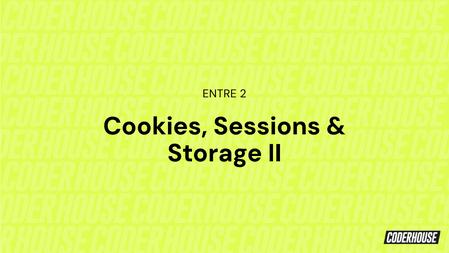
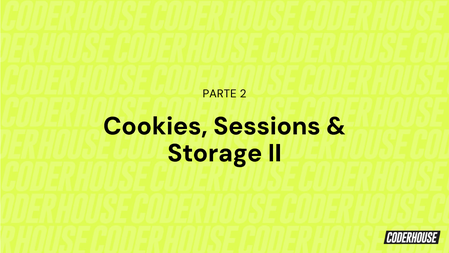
ENTRE: ENTRE -> PARTE (220, 94)
